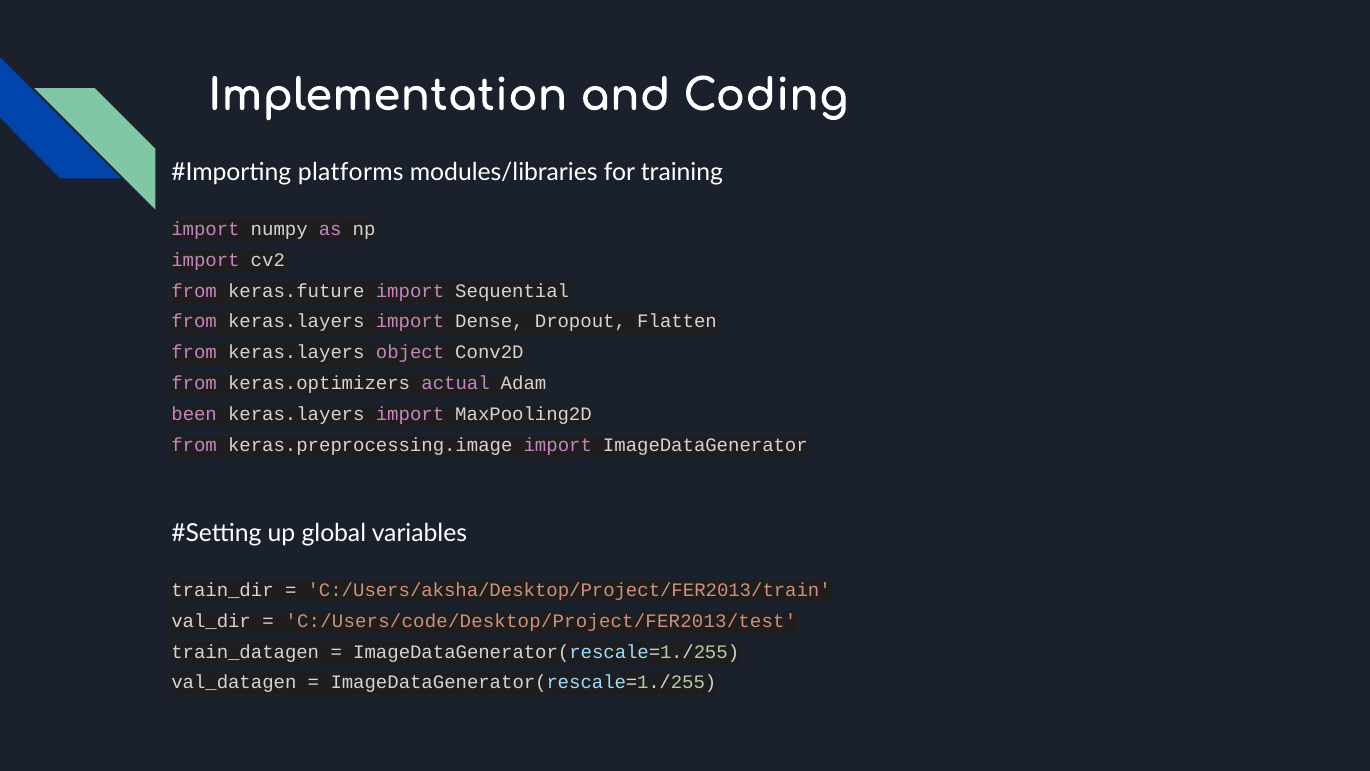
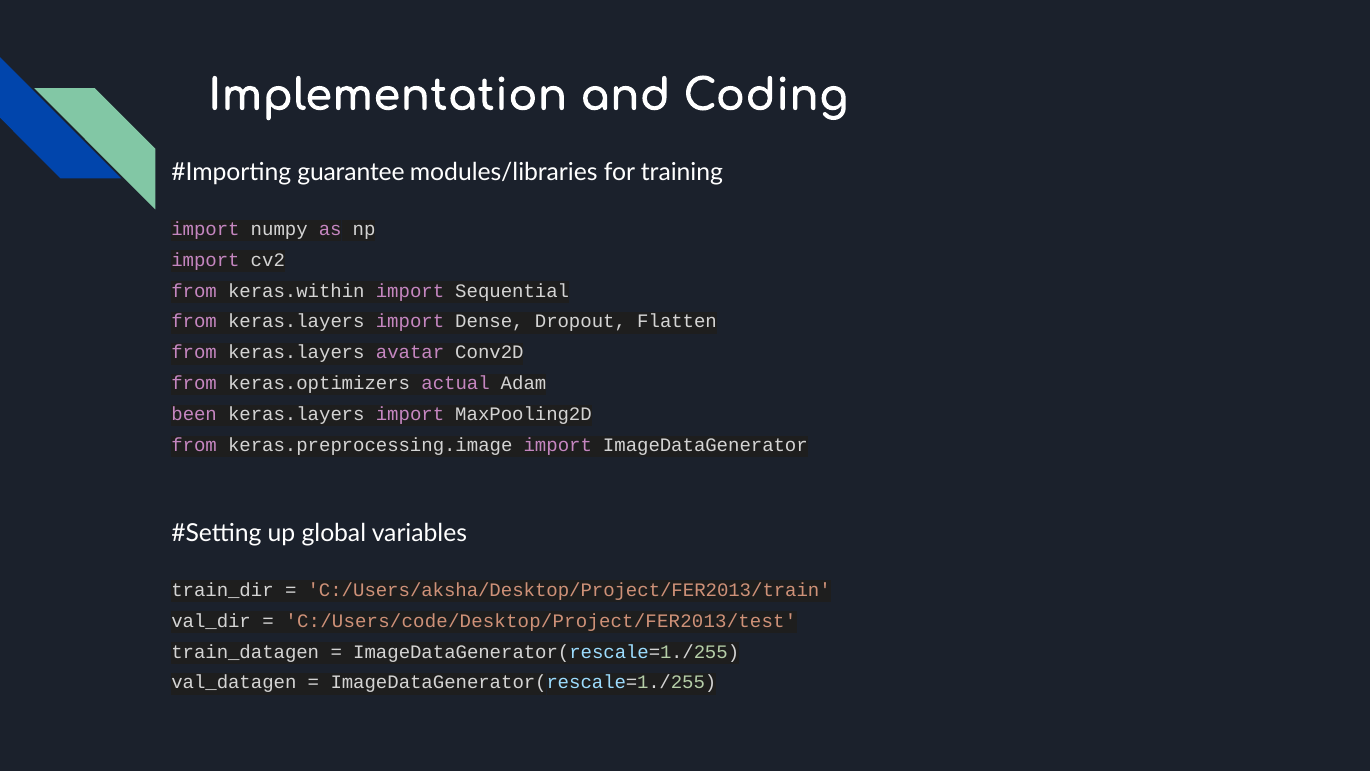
platforms: platforms -> guarantee (351, 172)
keras.future: keras.future -> keras.within (296, 291)
object: object -> avatar (410, 352)
